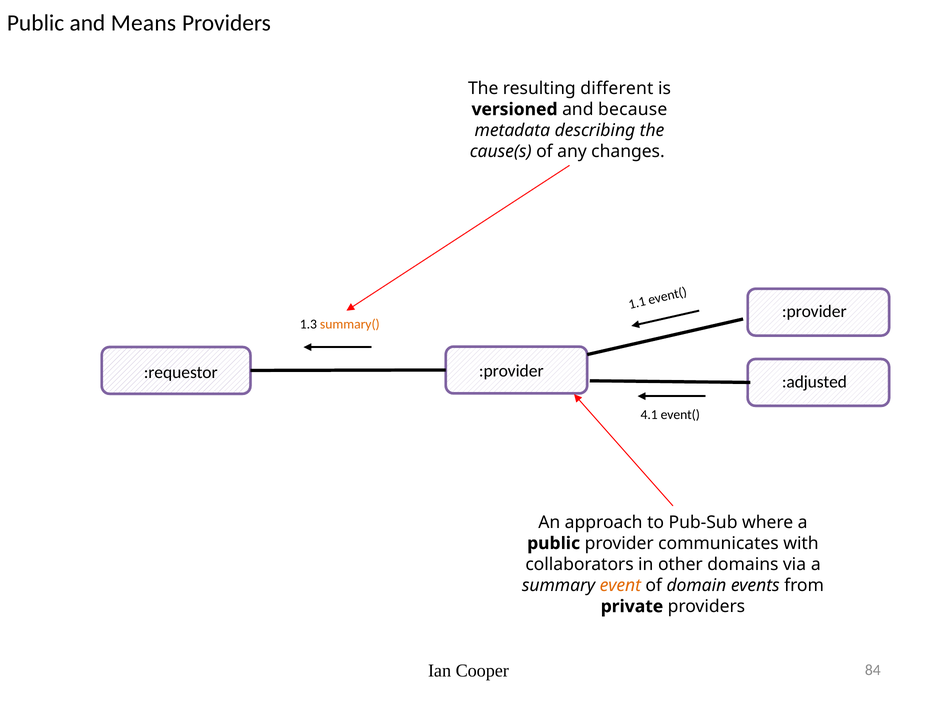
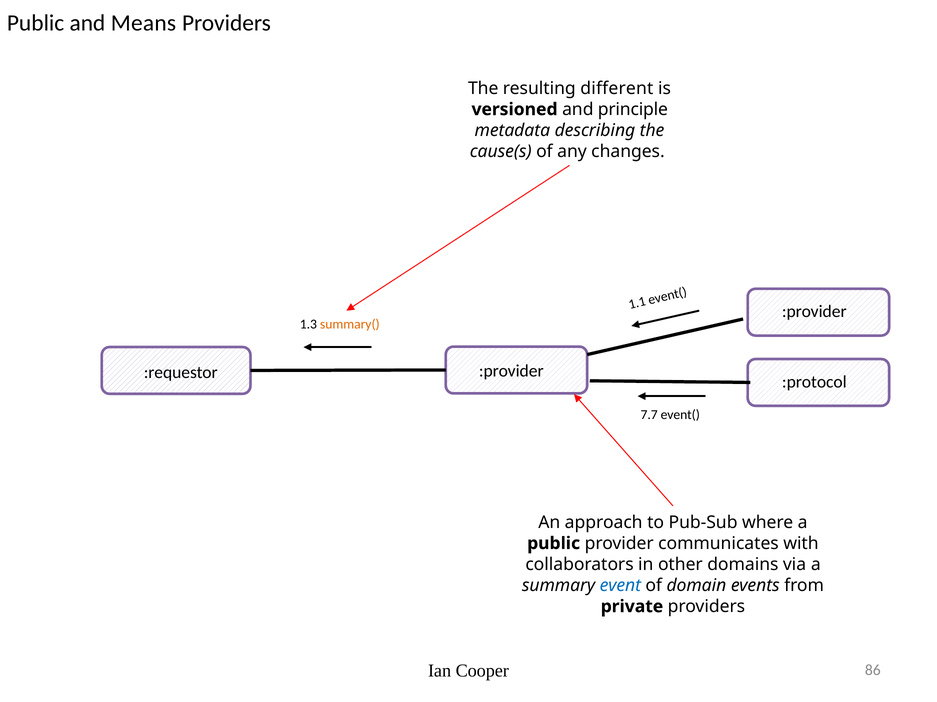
because: because -> principle (633, 109)
:adjusted: :adjusted -> :protocol (814, 382)
4.1: 4.1 -> 7.7 (649, 415)
event colour: orange -> blue (620, 586)
84: 84 -> 86 (873, 671)
